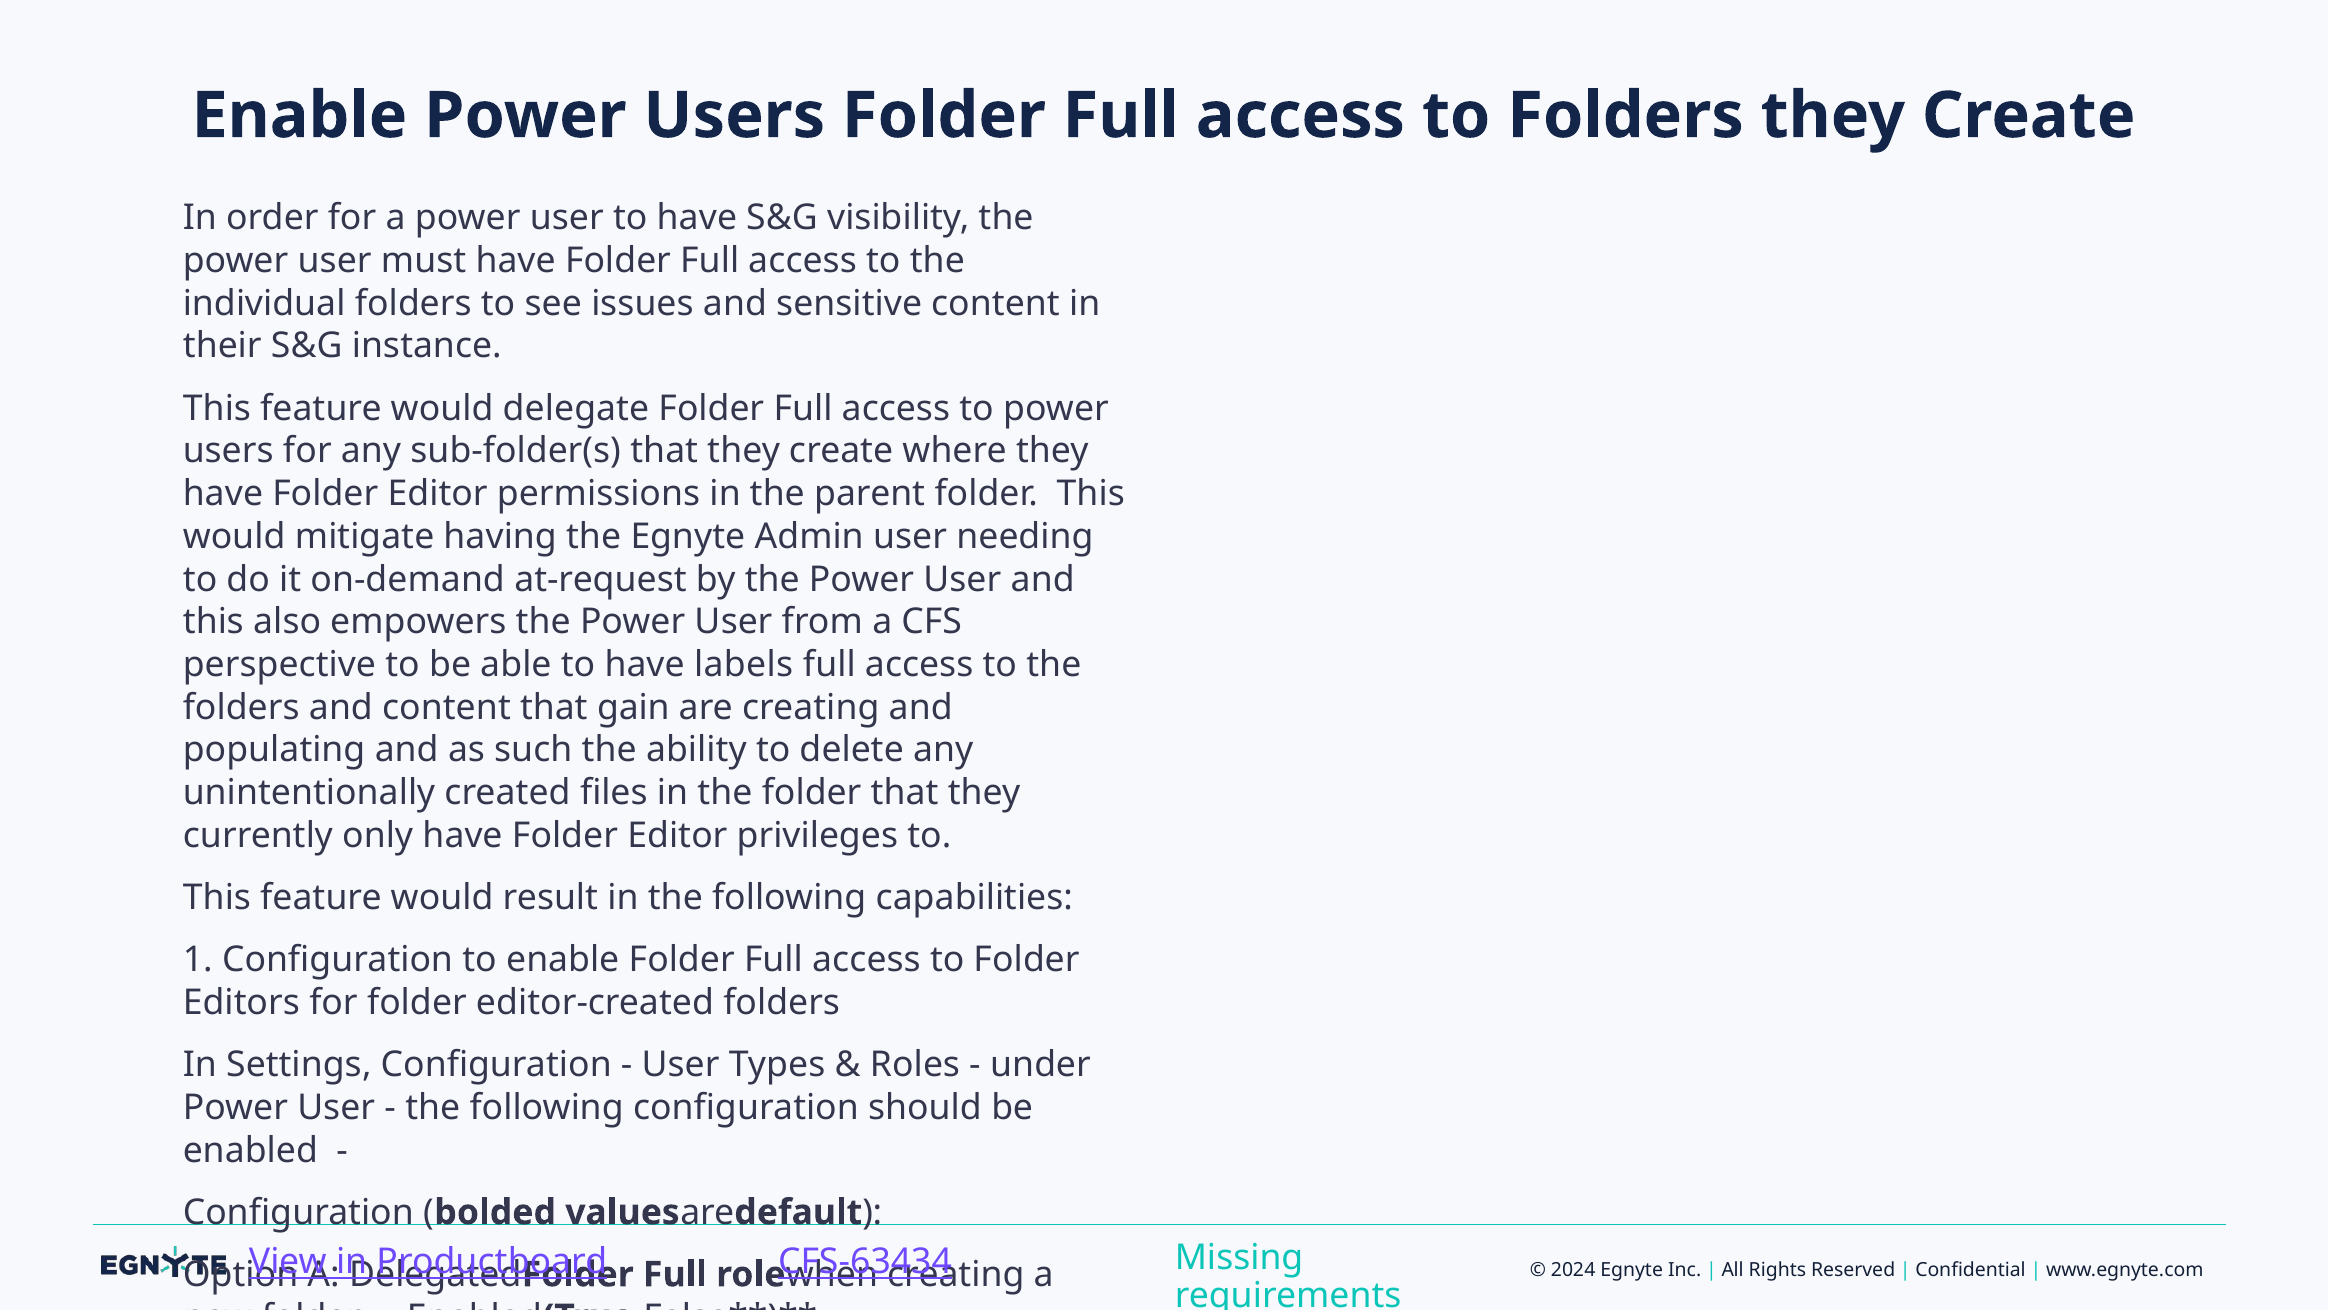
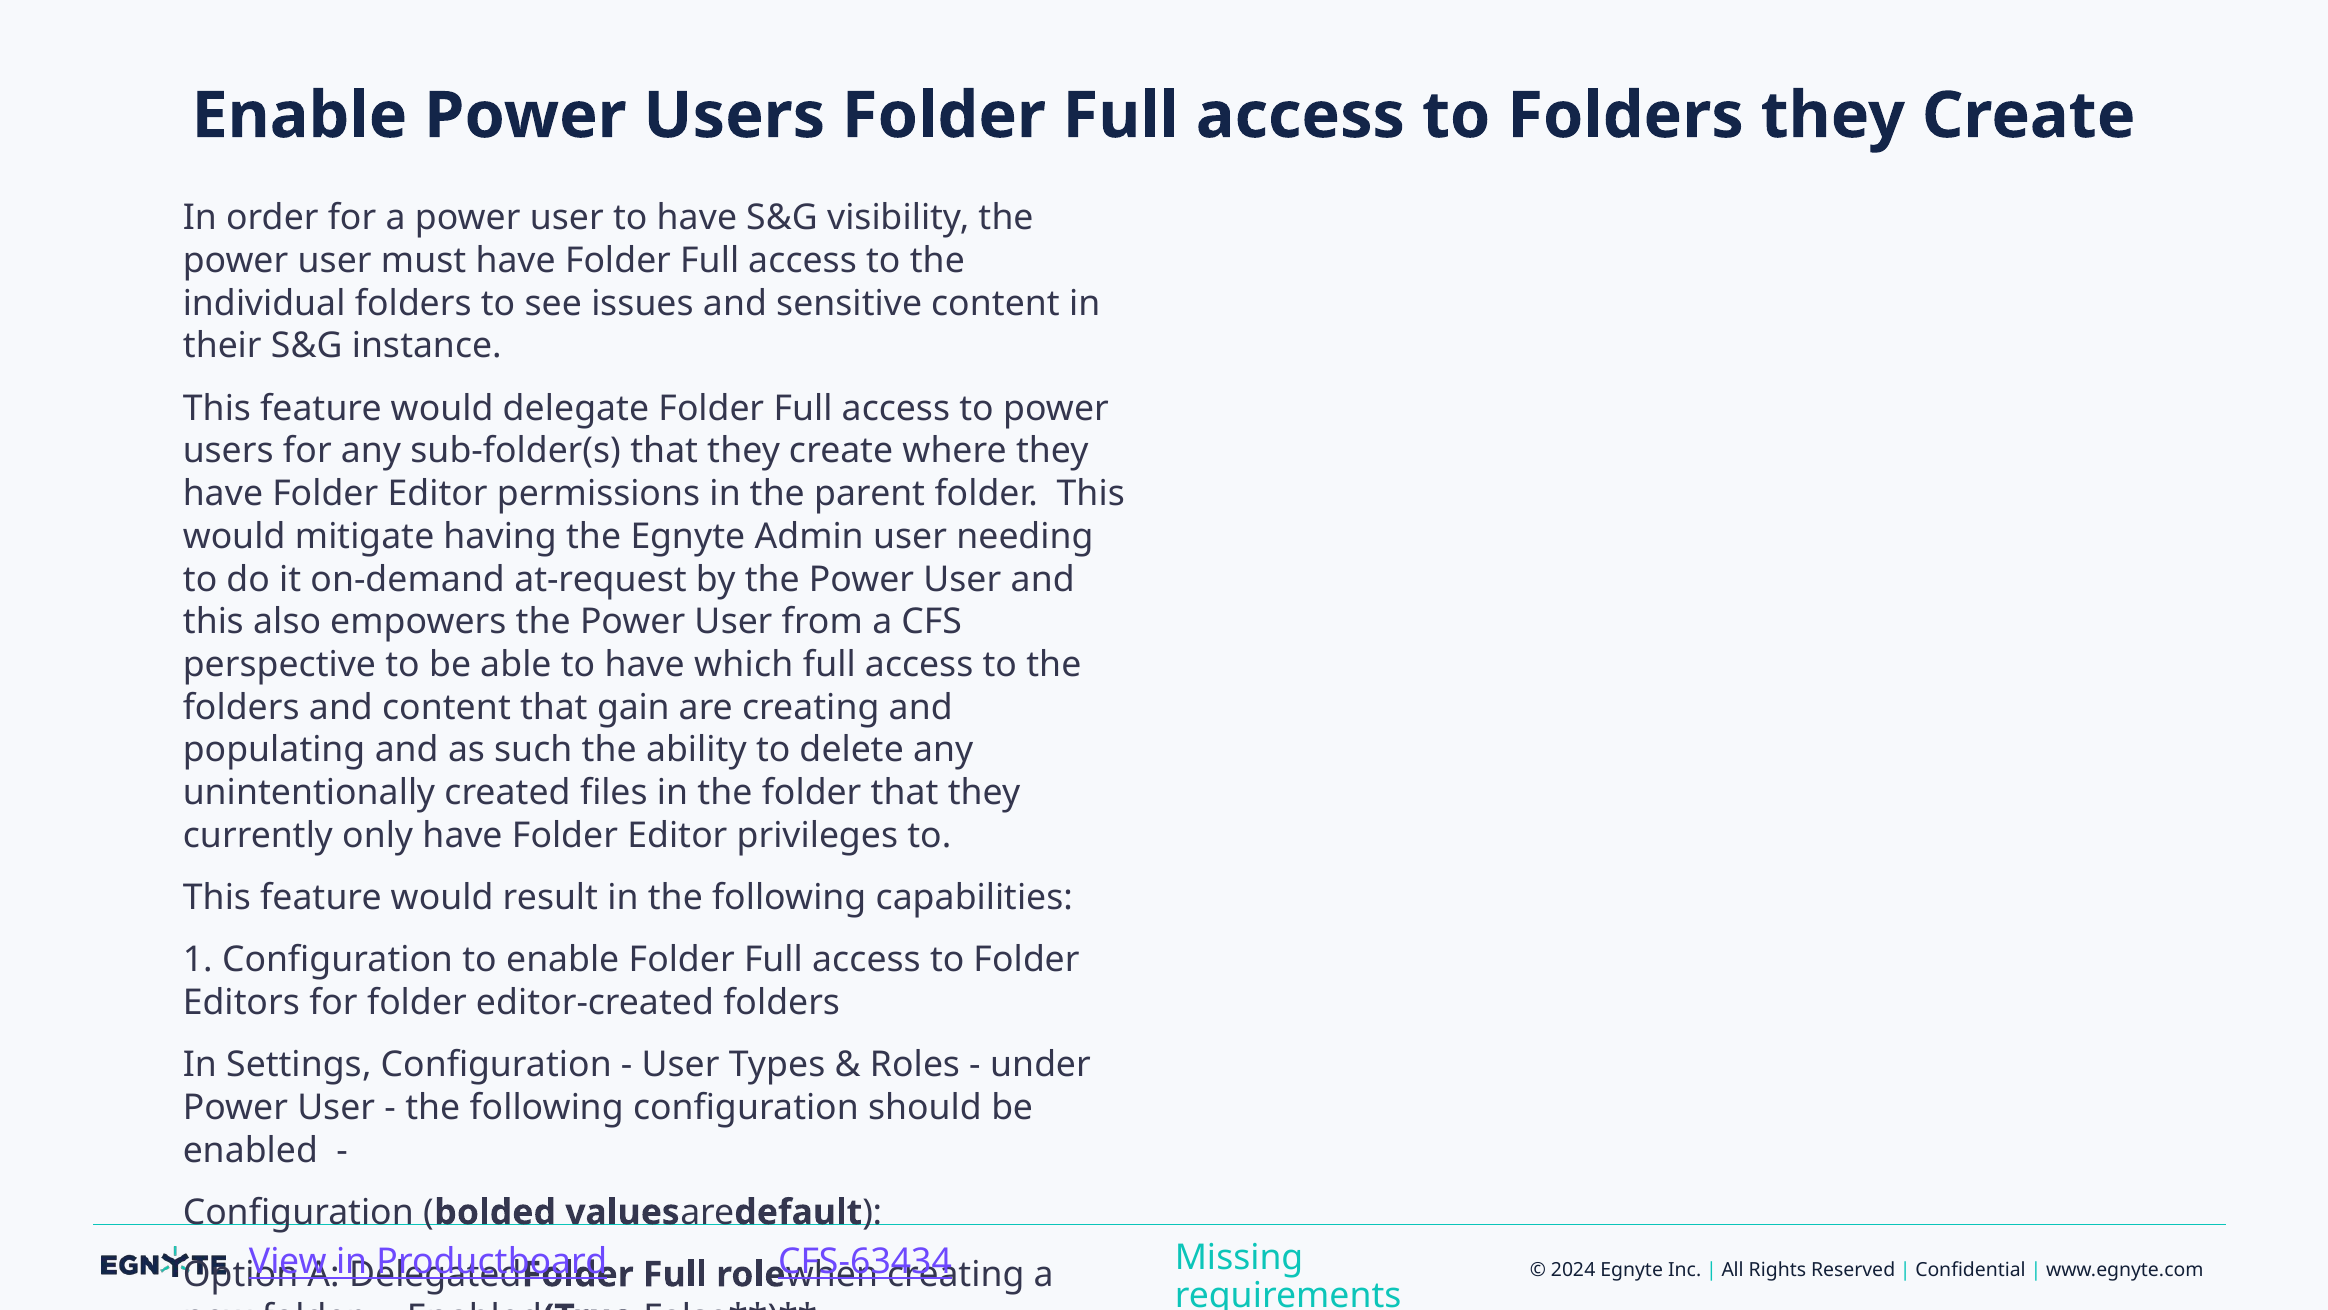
labels: labels -> which (744, 664)
